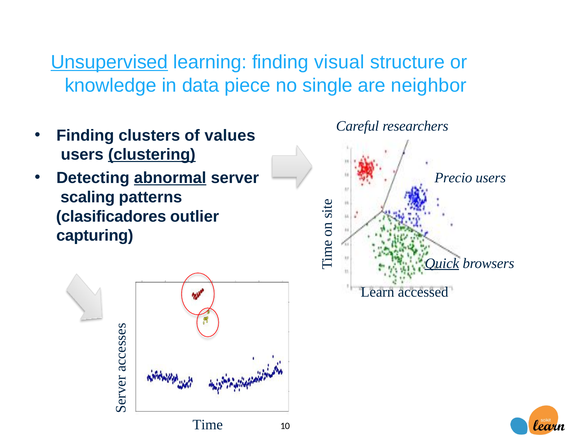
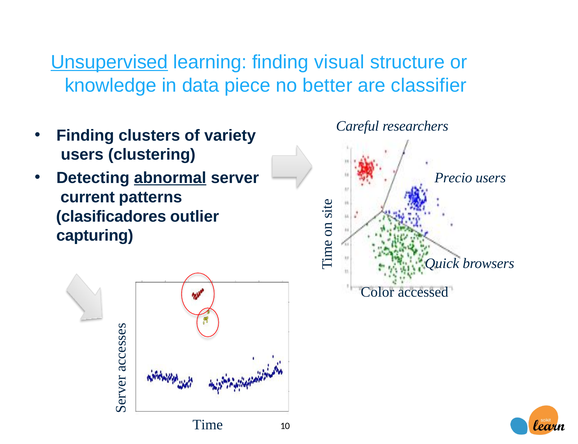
single: single -> better (328, 85)
neighbor: neighbor -> classifier (429, 85)
values: values -> variety (230, 135)
clustering underline: present -> none (152, 155)
scaling: scaling -> current (88, 197)
Quick underline: present -> none (442, 263)
Learn: Learn -> Color (377, 292)
